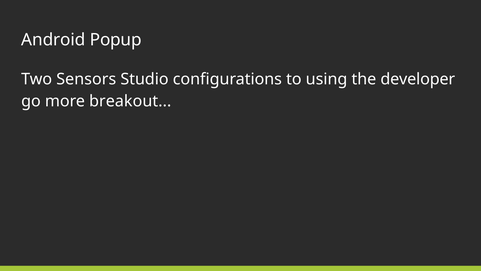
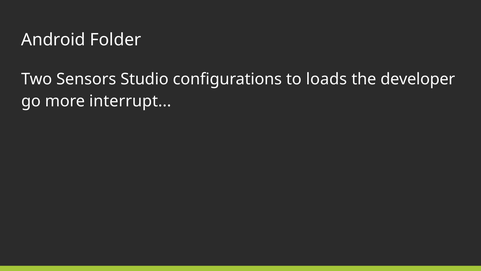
Popup: Popup -> Folder (116, 40)
using: using -> loads (326, 79)
breakout: breakout -> interrupt (130, 101)
